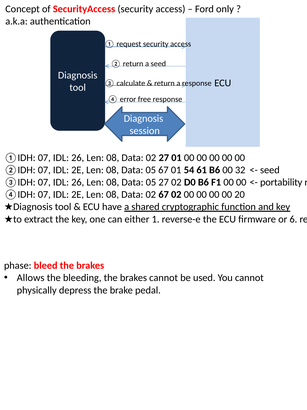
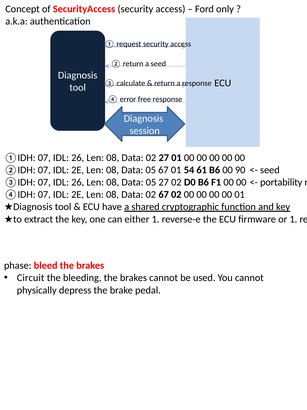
32: 32 -> 90 (240, 170)
00 20: 20 -> 01 (240, 194)
or 6: 6 -> 1 (293, 219)
Allows: Allows -> Circuit (31, 277)
